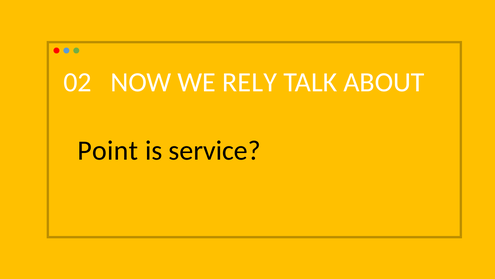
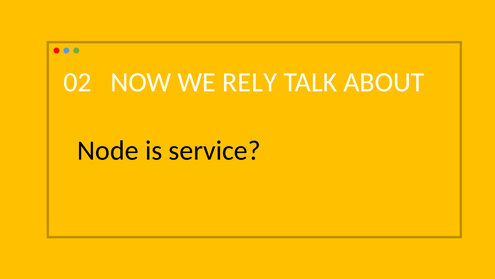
Point: Point -> Node (108, 150)
